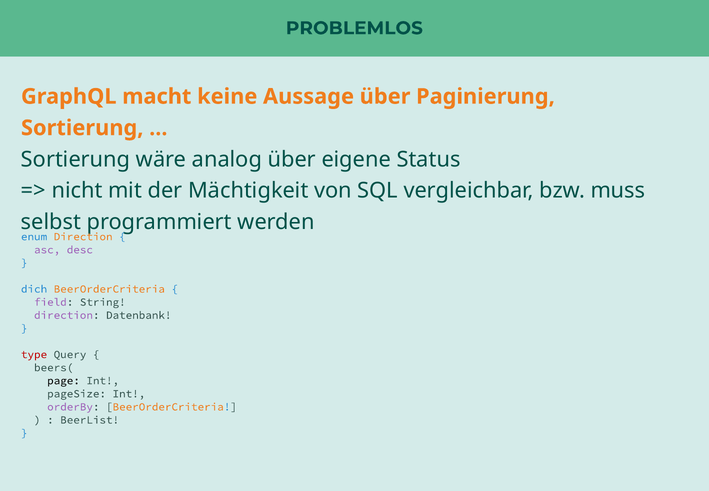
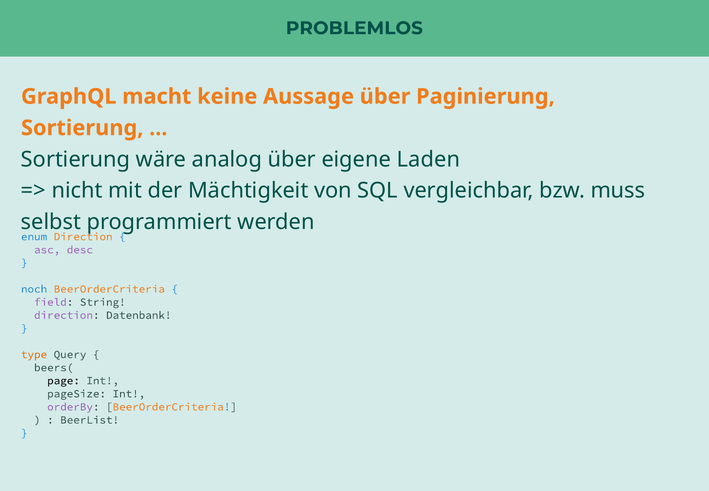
Status: Status -> Laden (428, 159)
dich: dich -> noch (34, 289)
type colour: red -> orange (34, 354)
